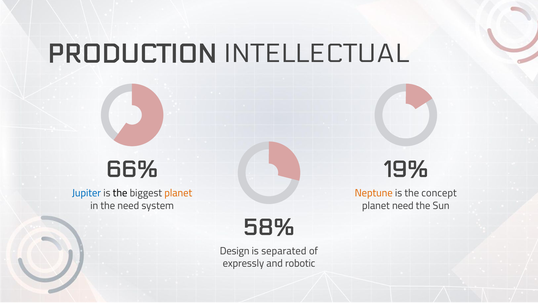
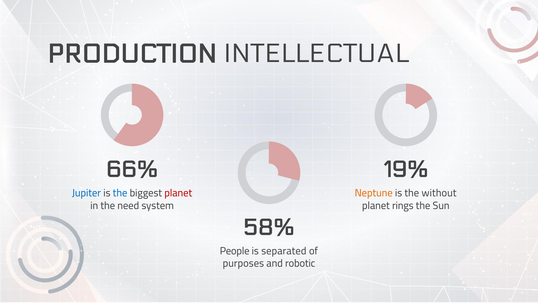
the colour: black -> blue (120, 193)
planet colour: orange -> red (178, 193)
concept: concept -> without (439, 193)
planet need: need -> rings (403, 205)
Design: Design -> People (235, 251)
expressly: expressly -> purposes (243, 263)
